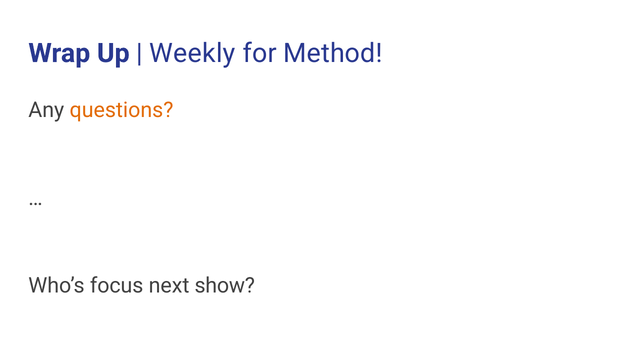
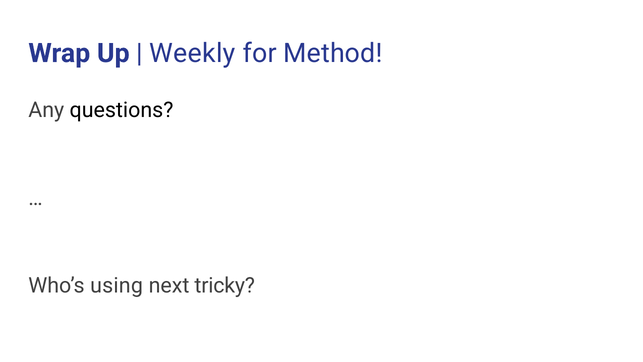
questions colour: orange -> black (122, 110)
focus: focus -> using (117, 286)
show: show -> tricky (225, 286)
